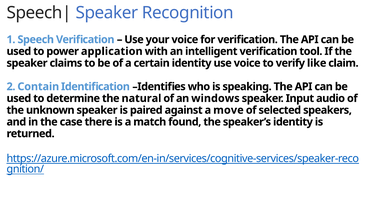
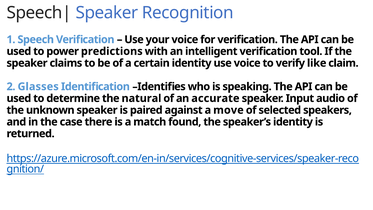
application: application -> predictions (112, 51)
Contain: Contain -> Glasses (38, 87)
windows: windows -> accurate (215, 98)
